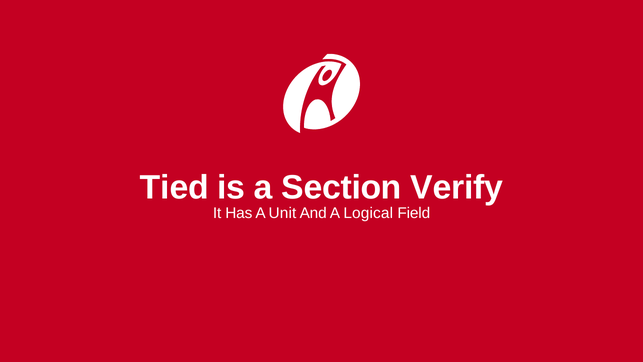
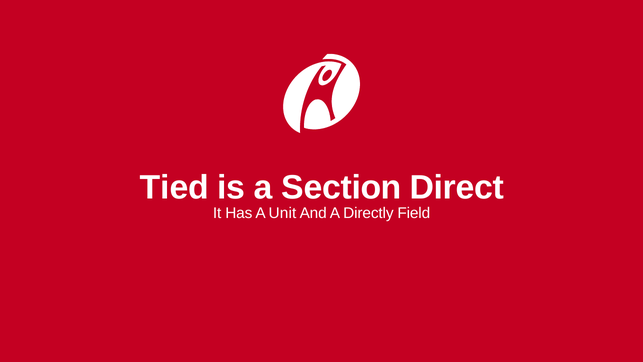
Verify: Verify -> Direct (457, 187)
Logical: Logical -> Directly (368, 213)
